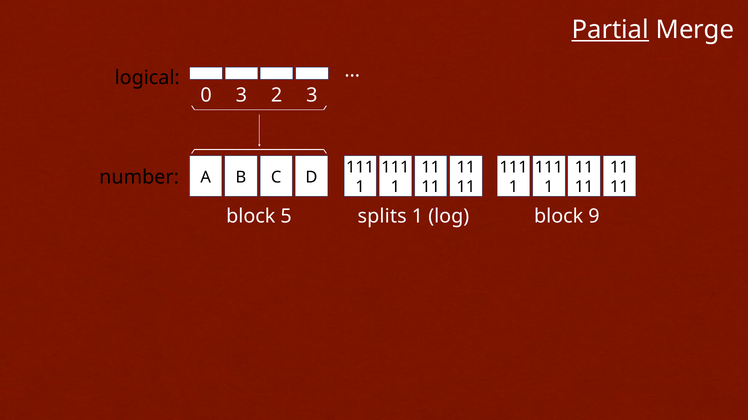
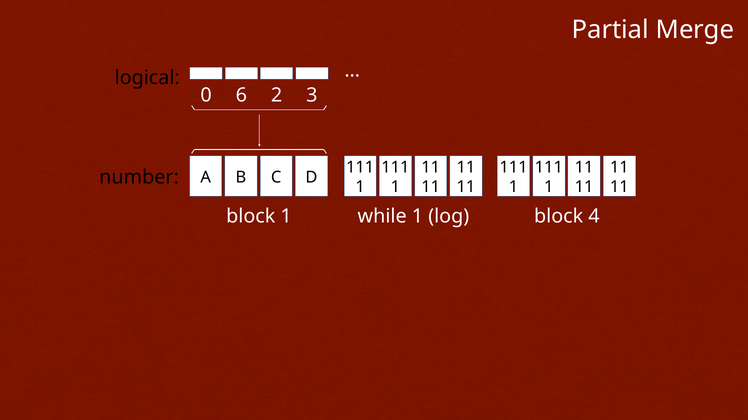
Partial underline: present -> none (610, 30)
0 3: 3 -> 6 (241, 95)
block 5: 5 -> 1 (286, 217)
splits: splits -> while (382, 217)
9: 9 -> 4 (594, 217)
